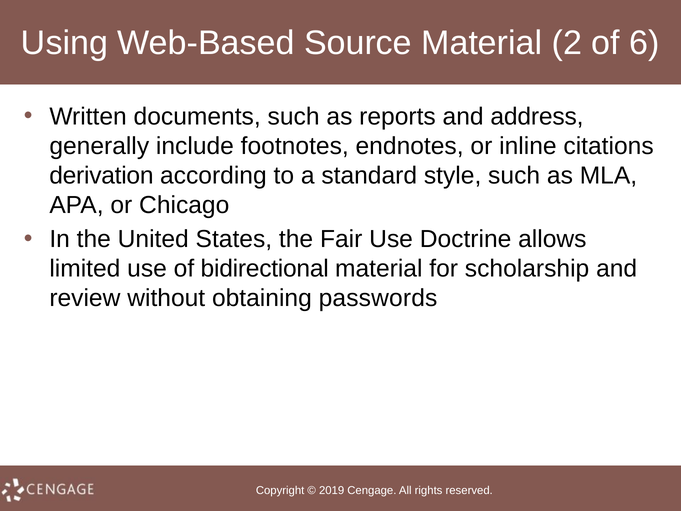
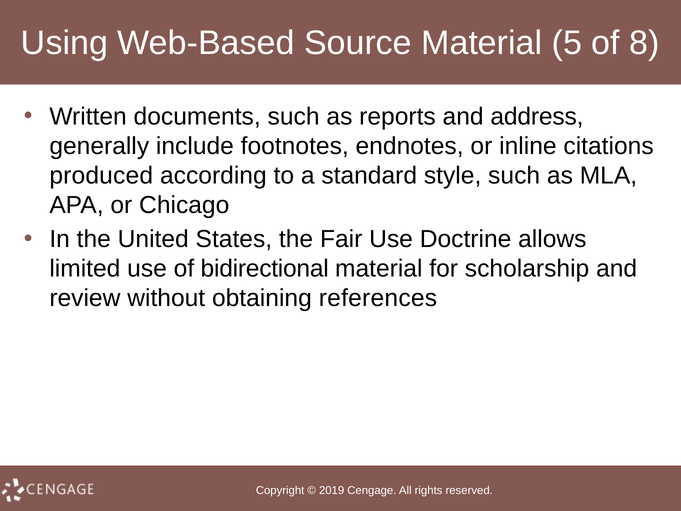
2: 2 -> 5 (567, 43)
6: 6 -> 8 (644, 43)
derivation: derivation -> produced (101, 175)
passwords: passwords -> references (378, 298)
